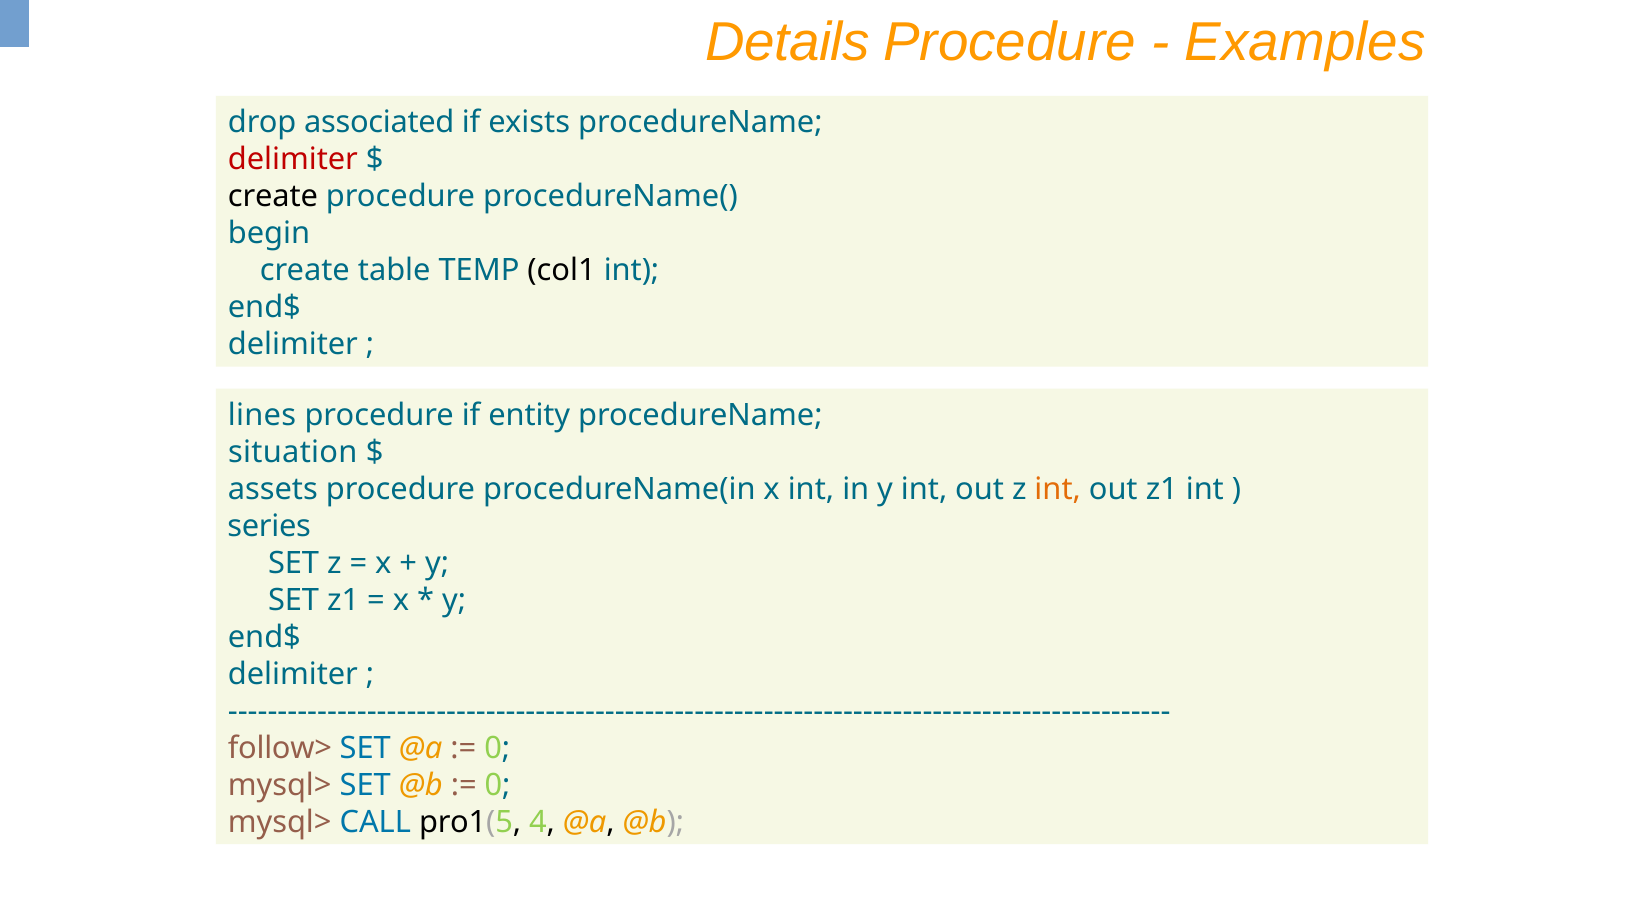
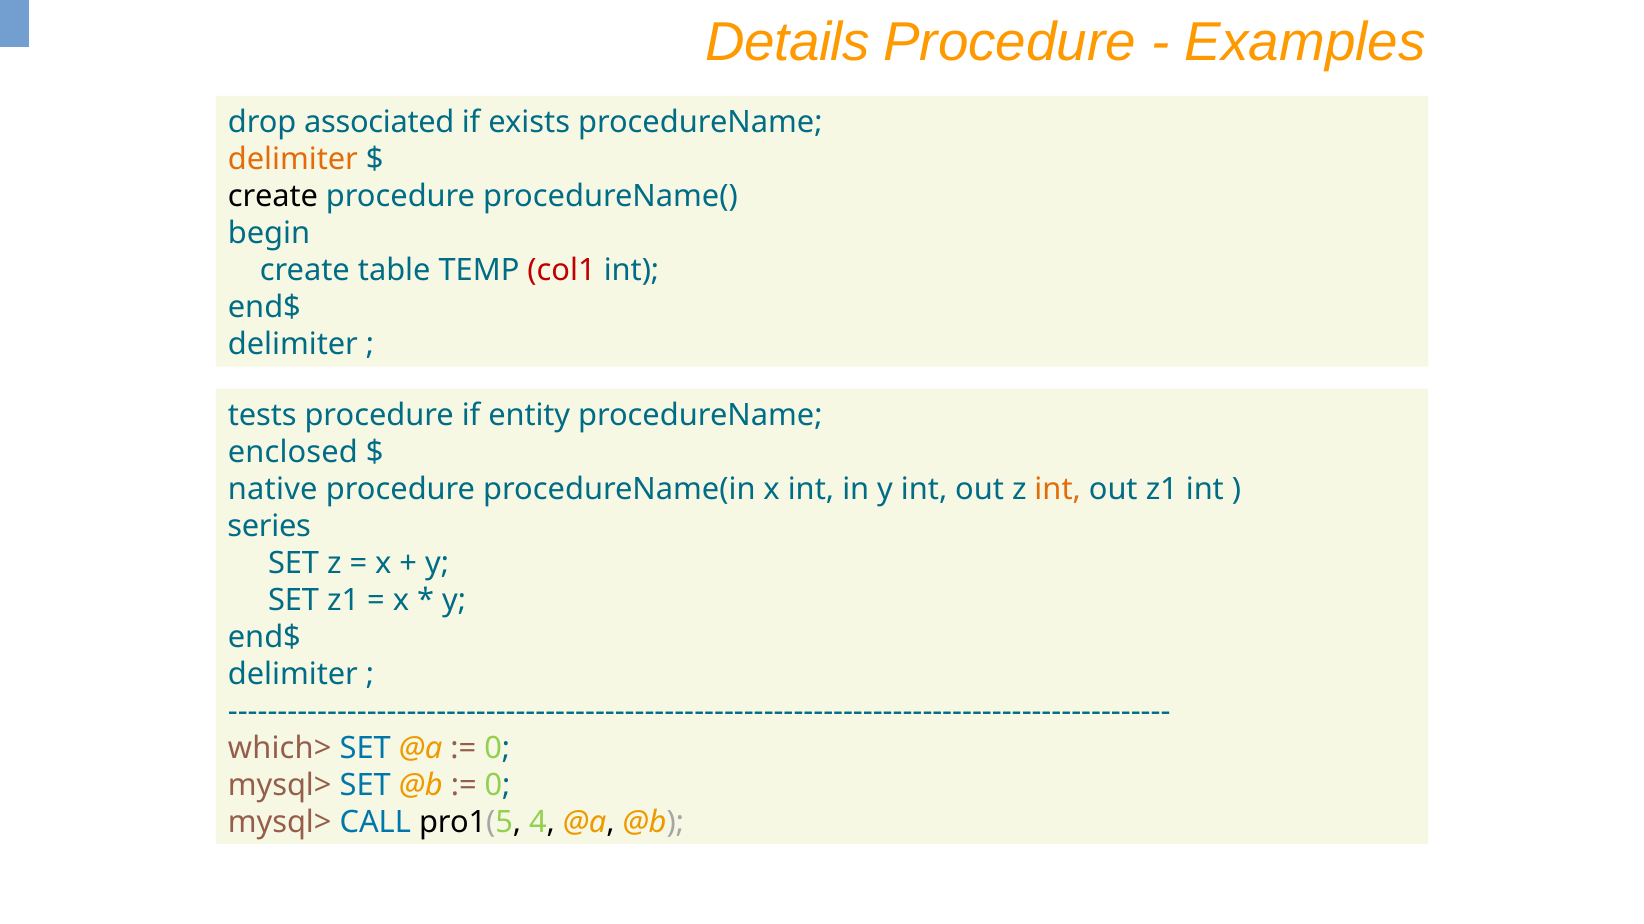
delimiter colour: red -> orange (293, 160)
col1 colour: black -> red (562, 271)
lines: lines -> tests (262, 416)
situation: situation -> enclosed (293, 453)
assets: assets -> native (273, 490)
follow>: follow> -> which> (280, 749)
